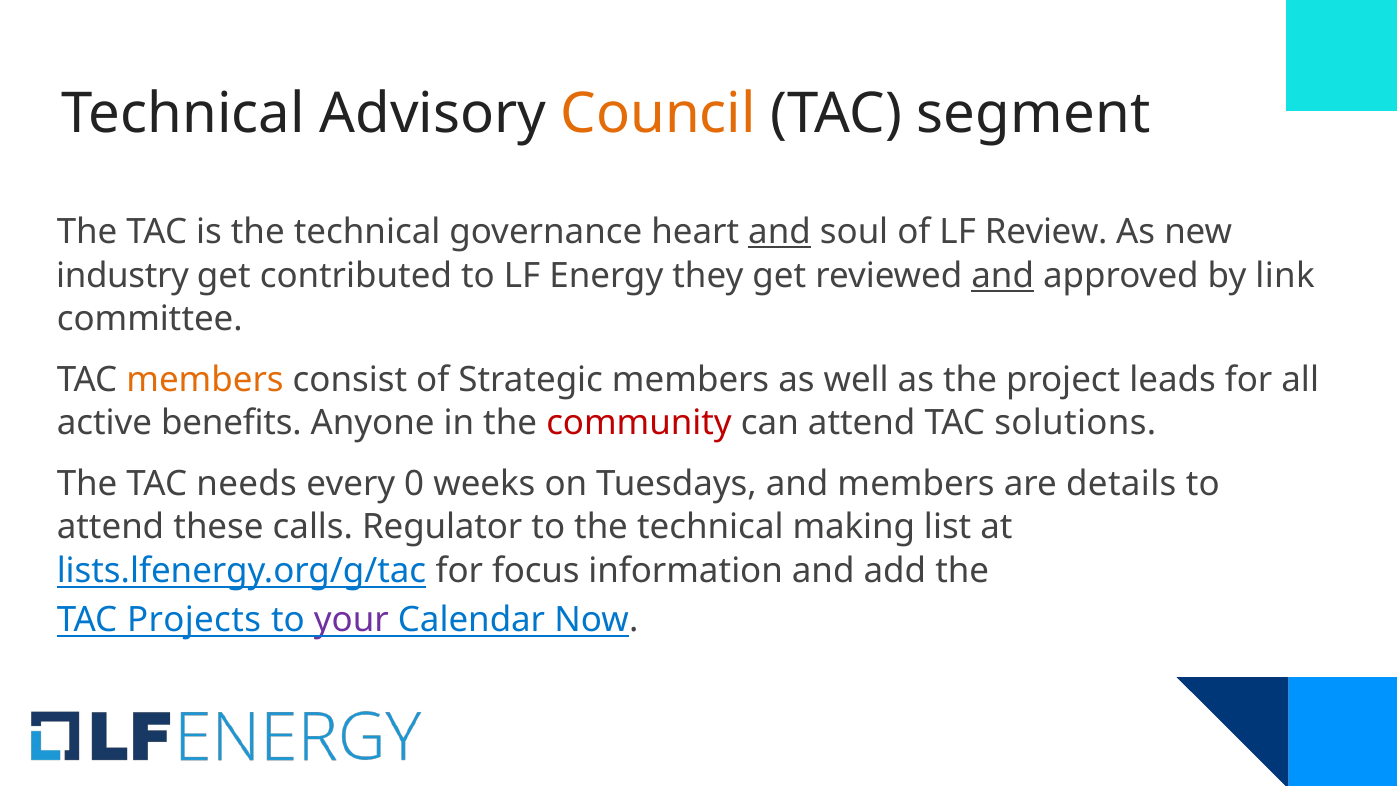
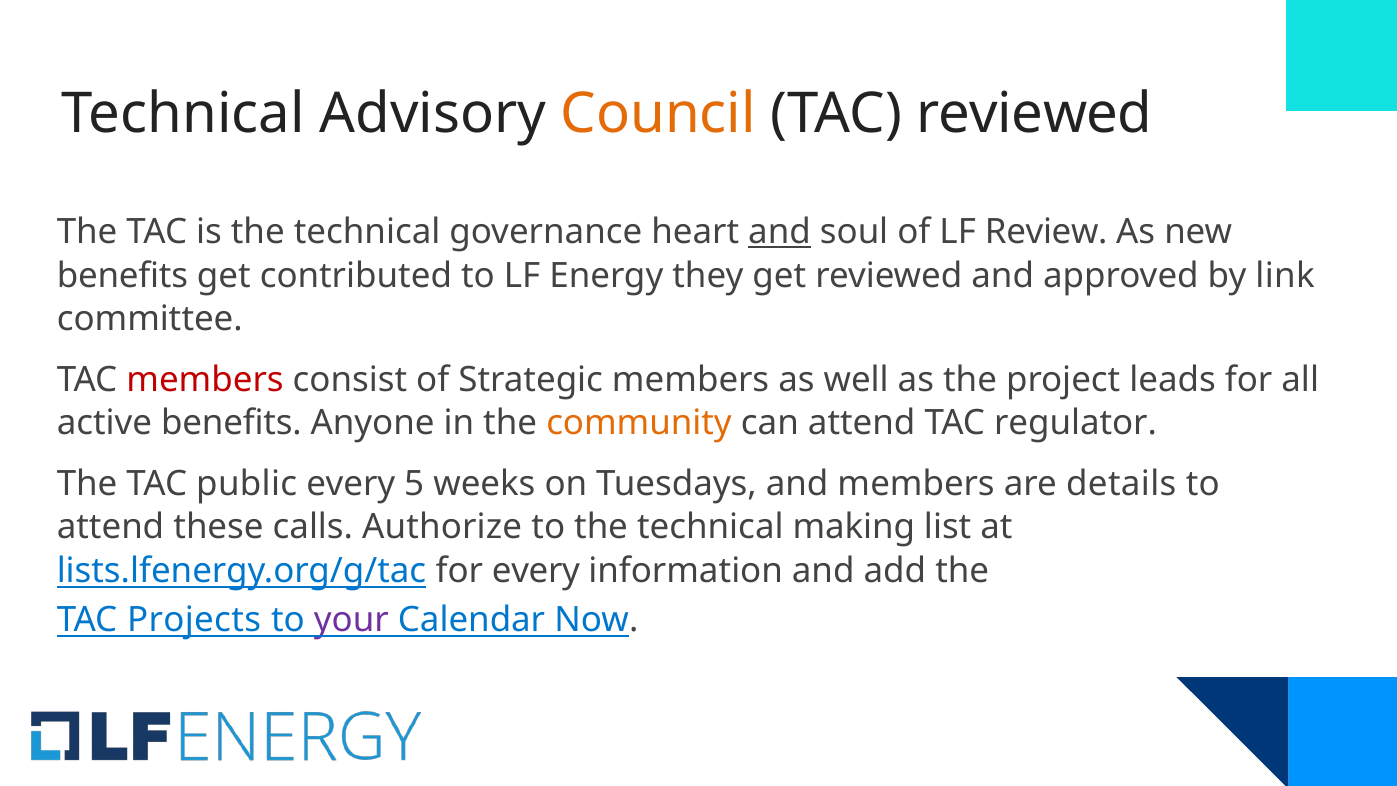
TAC segment: segment -> reviewed (1034, 114)
industry: industry -> benefits (122, 276)
and underline: present -> none (1003, 276)
members colour: orange -> red (205, 380)
community colour: red -> orange (639, 423)
solutions: solutions -> regulator (1076, 423)
needs: needs -> public (247, 484)
0: 0 -> 5 (414, 484)
Regulator: Regulator -> Authorize (442, 527)
for focus: focus -> every (536, 571)
